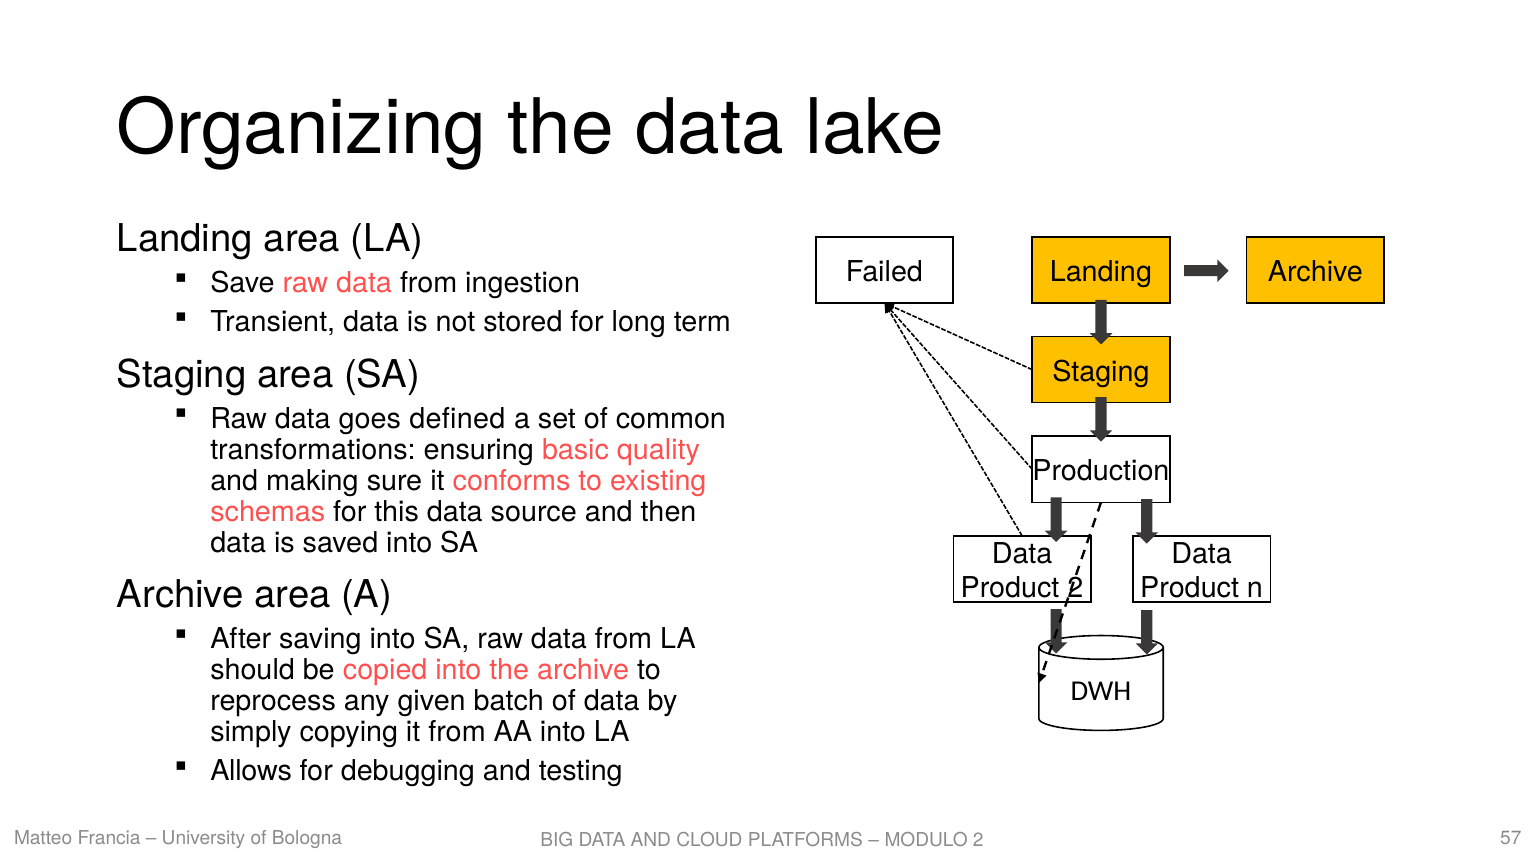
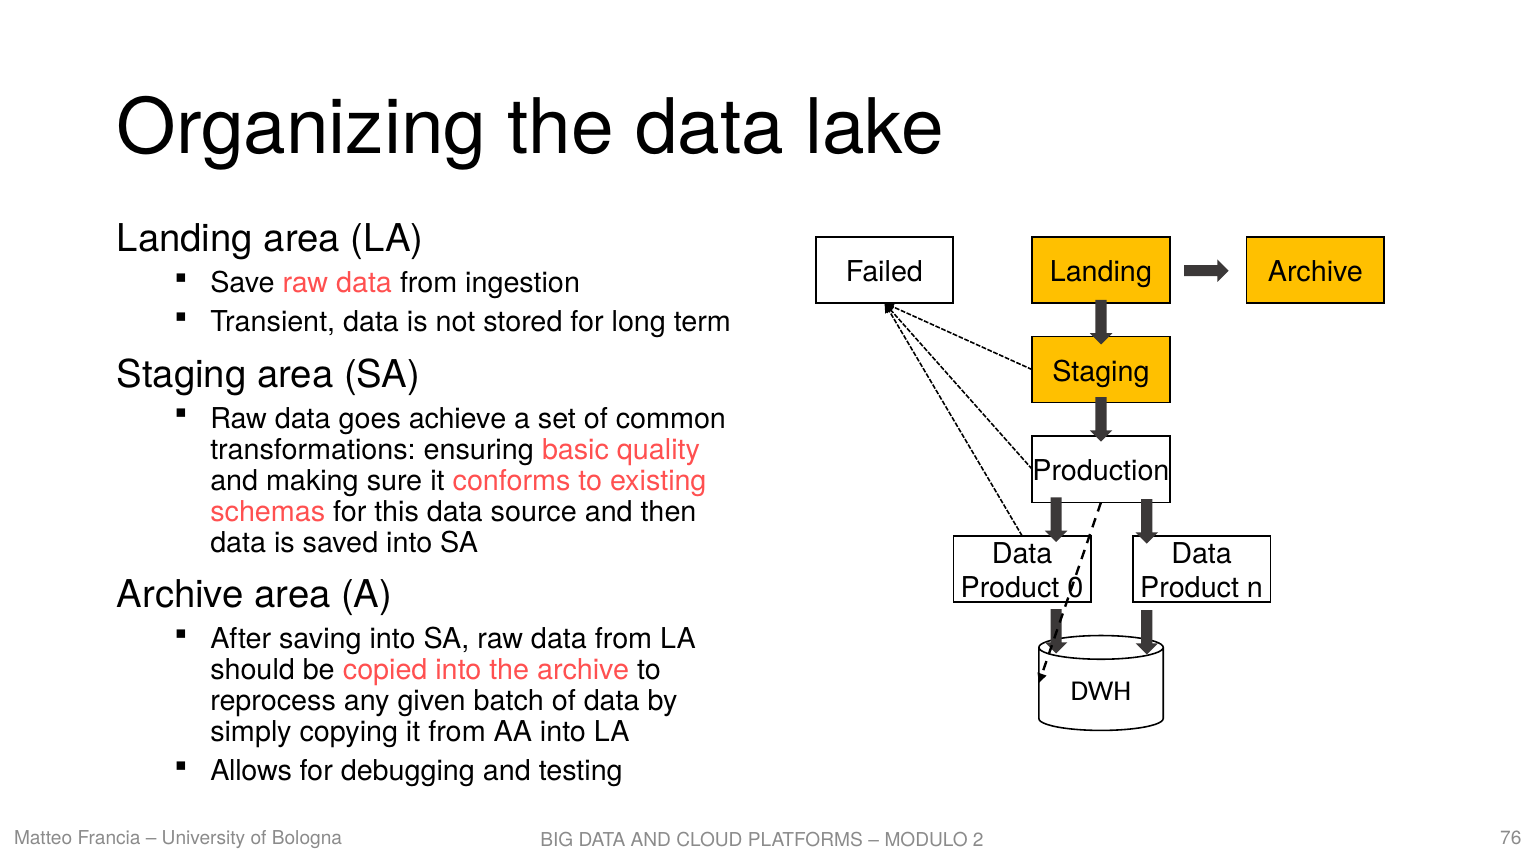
defined: defined -> achieve (458, 419)
Product 2: 2 -> 0 (1075, 588)
57: 57 -> 76 (1511, 838)
